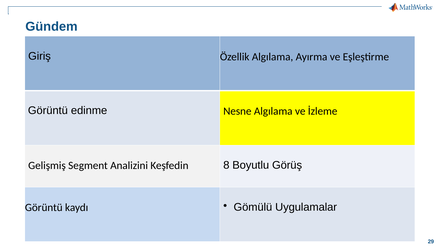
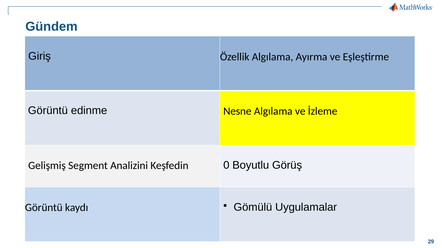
8: 8 -> 0 (226, 166)
